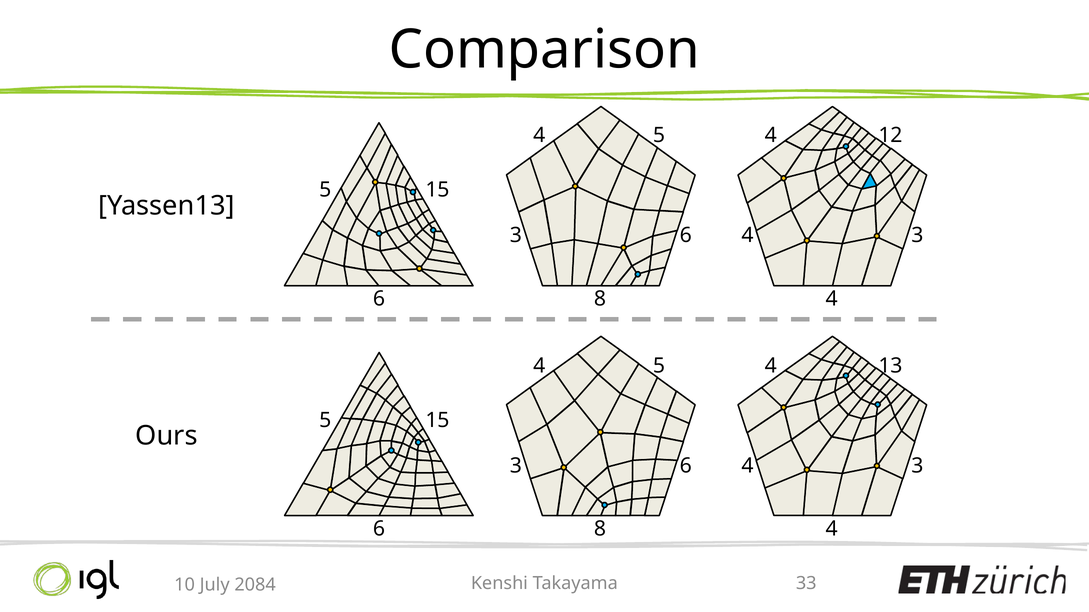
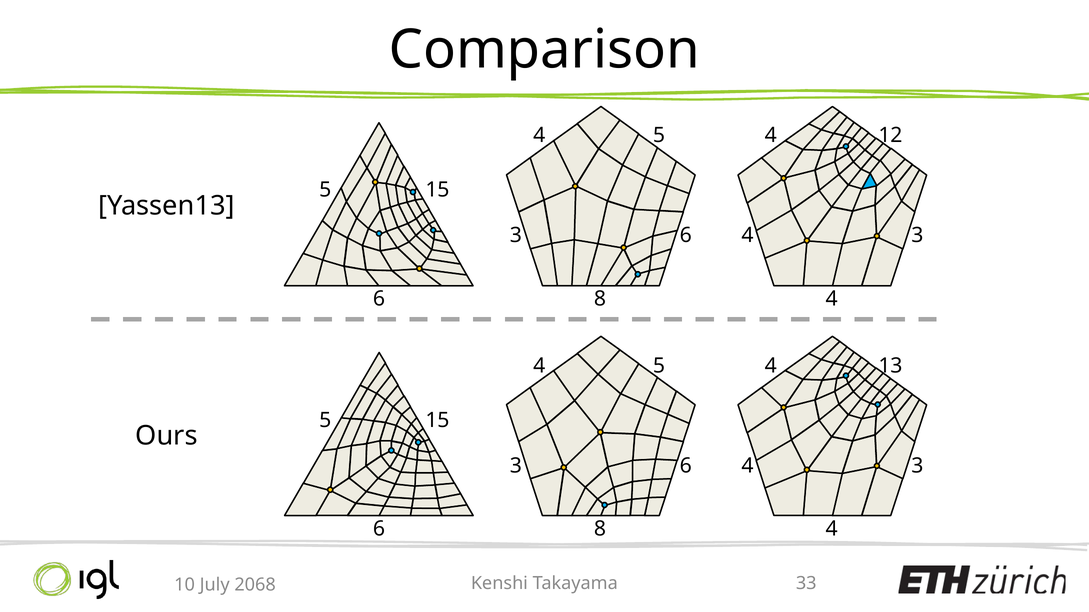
2084: 2084 -> 2068 (255, 585)
